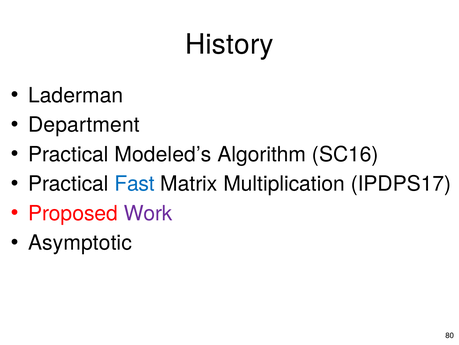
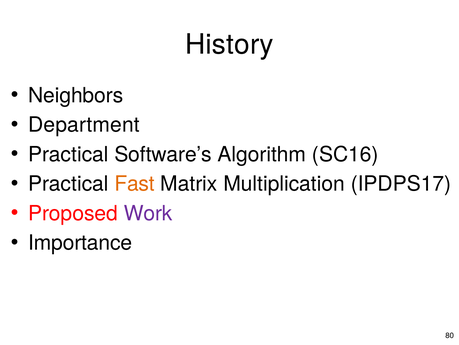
Laderman: Laderman -> Neighbors (76, 95)
Modeled’s: Modeled’s -> Software’s (163, 154)
Fast colour: blue -> orange (135, 184)
Asymptotic: Asymptotic -> Importance (80, 242)
